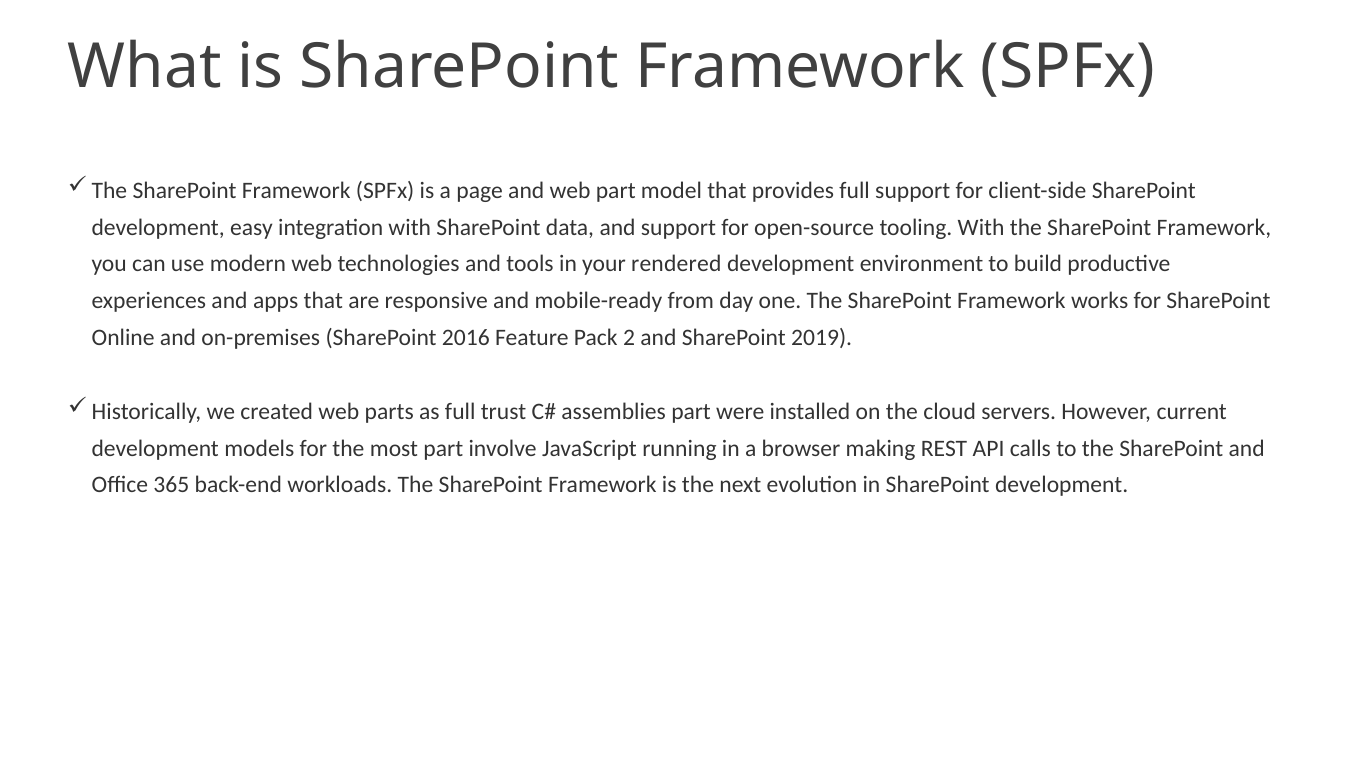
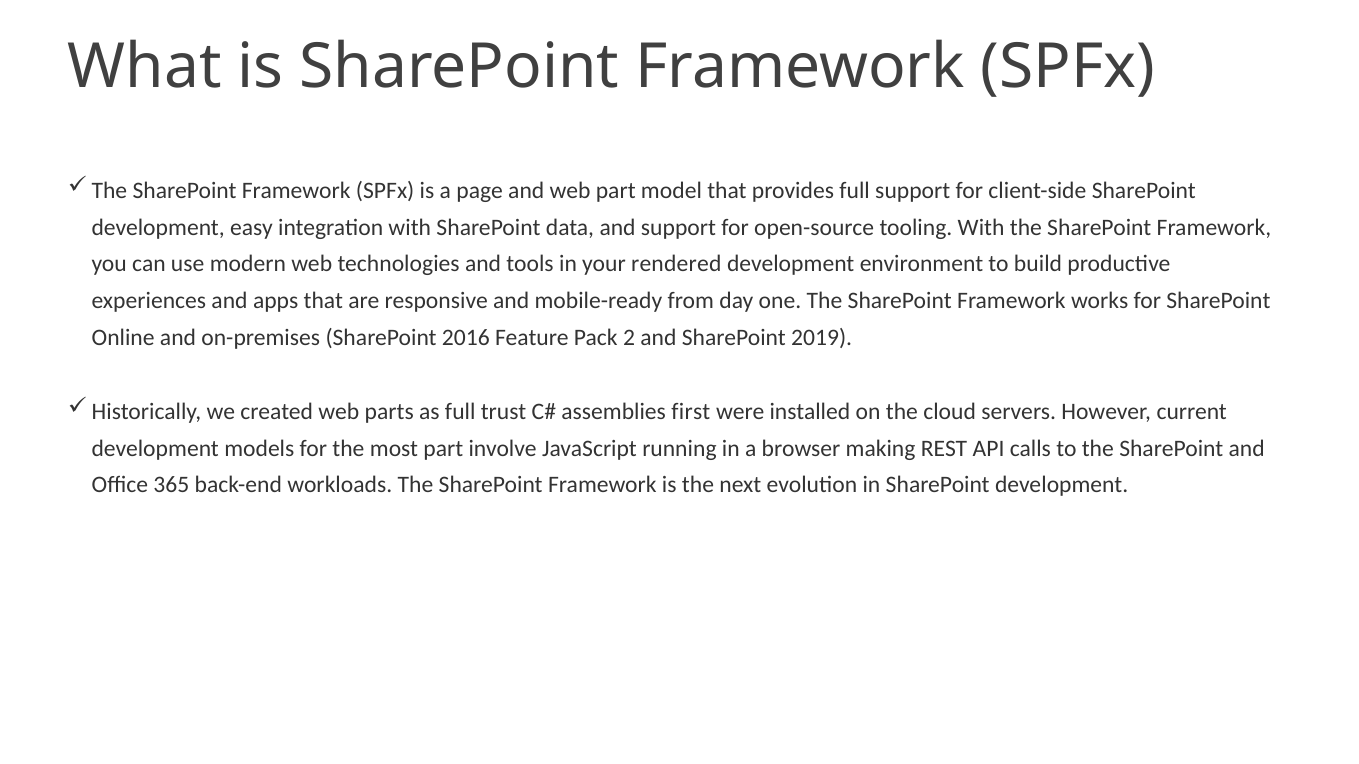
assemblies part: part -> first (691, 412)
